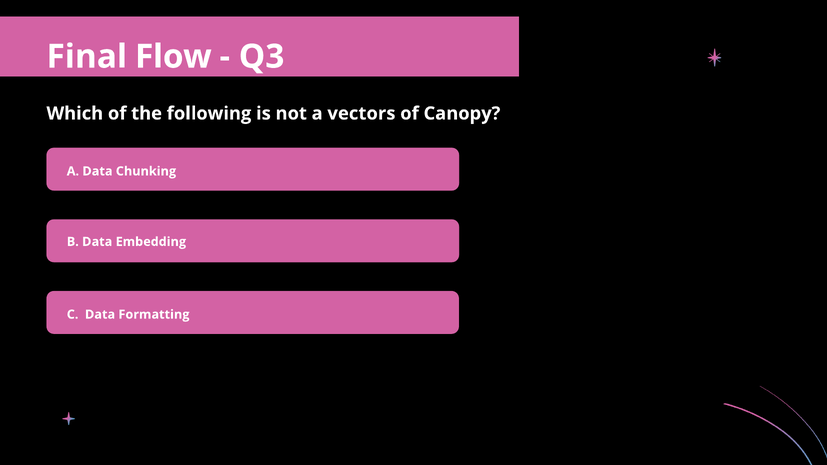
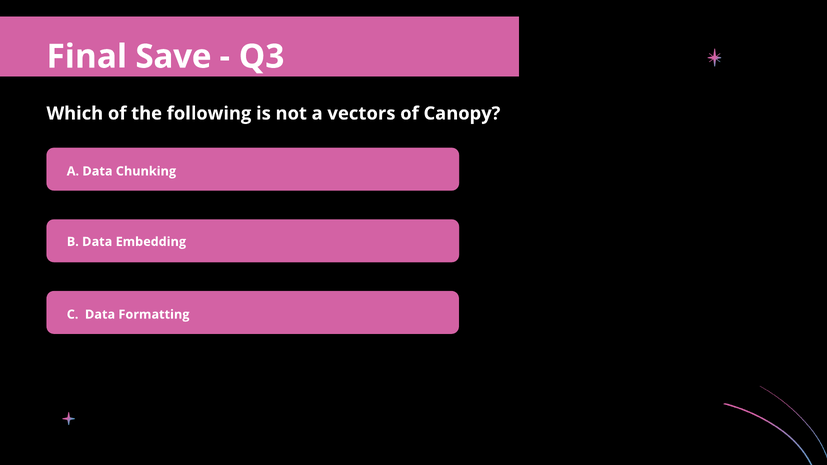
Flow: Flow -> Save (173, 57)
